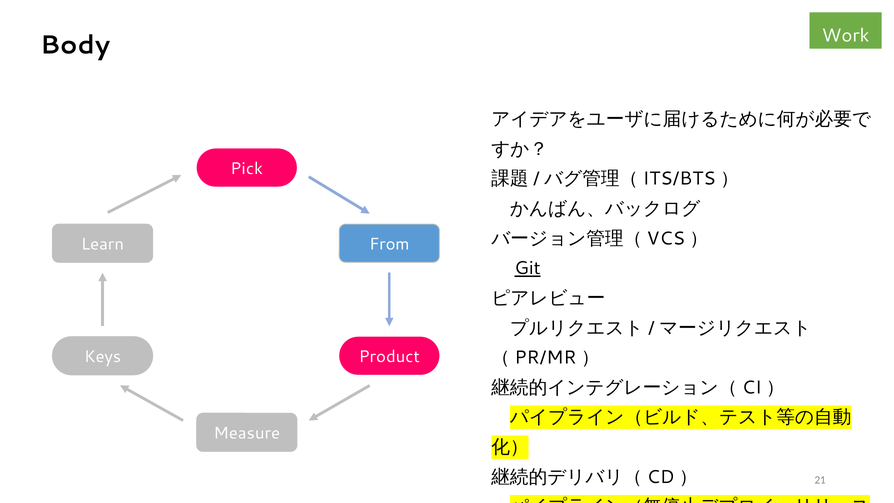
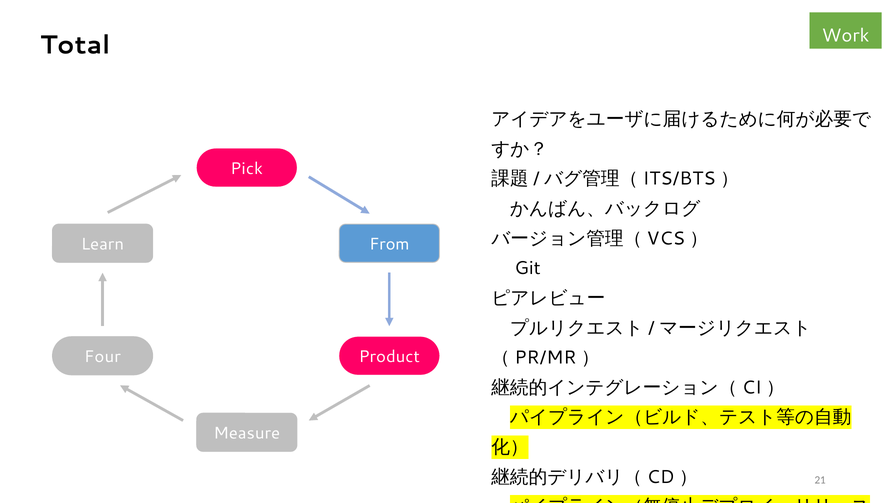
Body: Body -> Total (75, 45)
Git underline: present -> none (528, 268)
Keys: Keys -> Four (102, 357)
